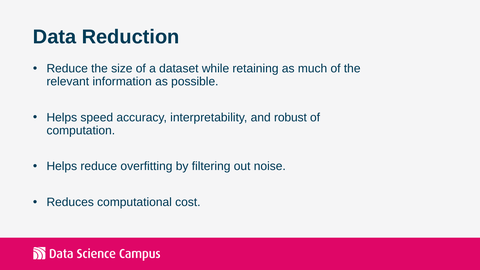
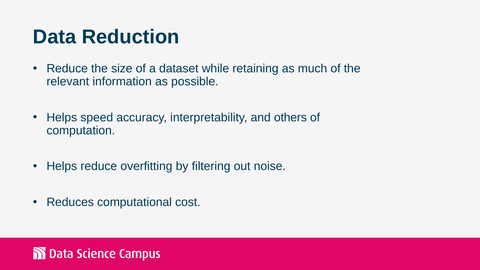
robust: robust -> others (290, 117)
